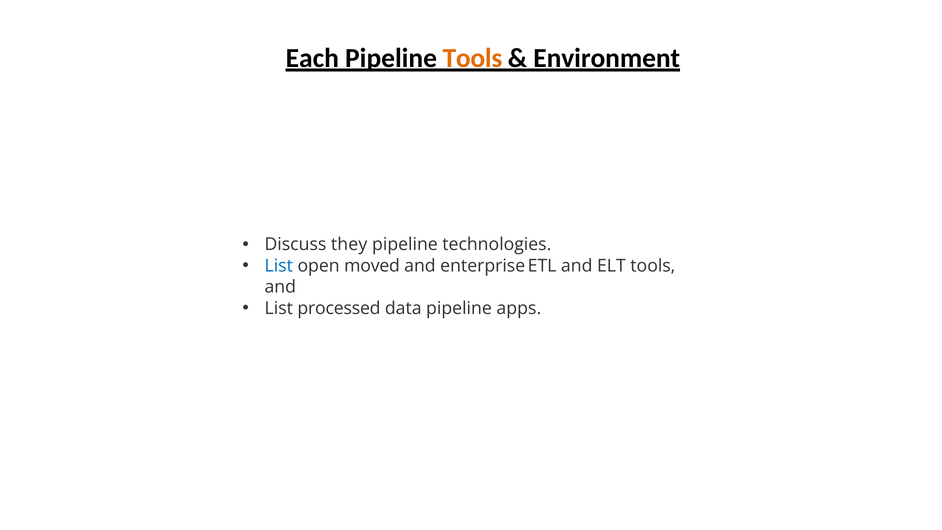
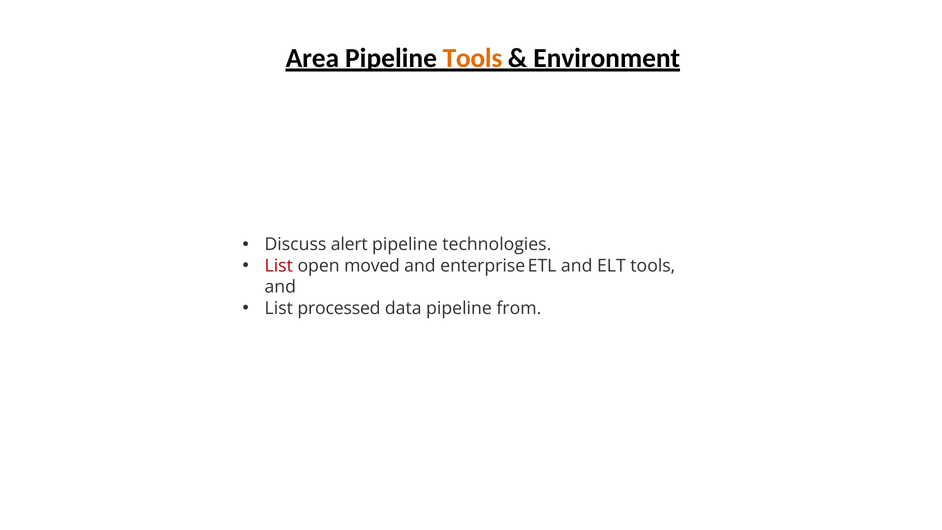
Each: Each -> Area (312, 58)
they: they -> alert (349, 245)
List colour: blue -> red (279, 266)
apps: apps -> from (519, 308)
